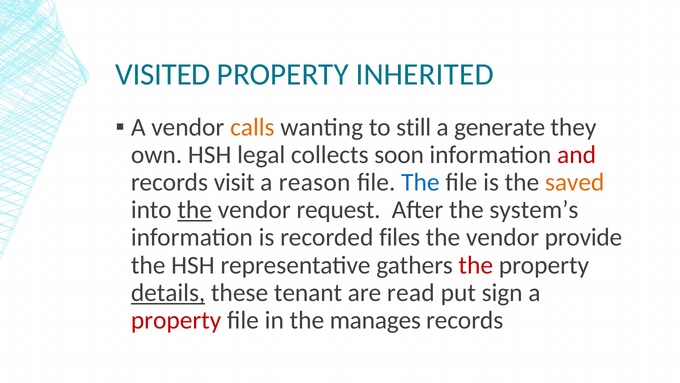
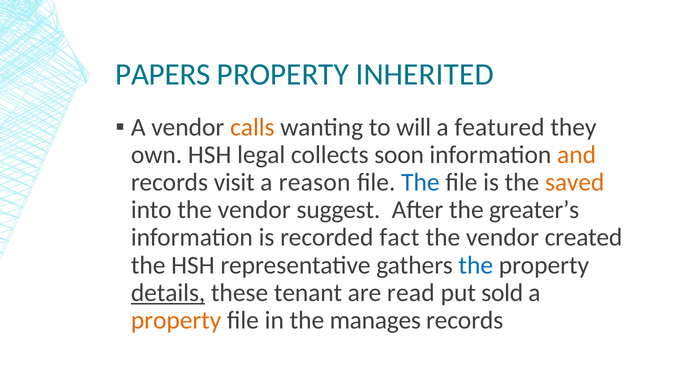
VISITED: VISITED -> PAPERS (163, 74)
still: still -> will (414, 127)
generate: generate -> featured (500, 127)
and colour: red -> orange (577, 155)
the underline: present -> none (195, 210)
request: request -> suggest (338, 210)
system’s: system’s -> greater’s (534, 210)
files: files -> fact (399, 237)
provide: provide -> created (584, 237)
the colour: red -> blue (476, 265)
sign: sign -> sold (502, 292)
property colour: red -> orange (176, 320)
